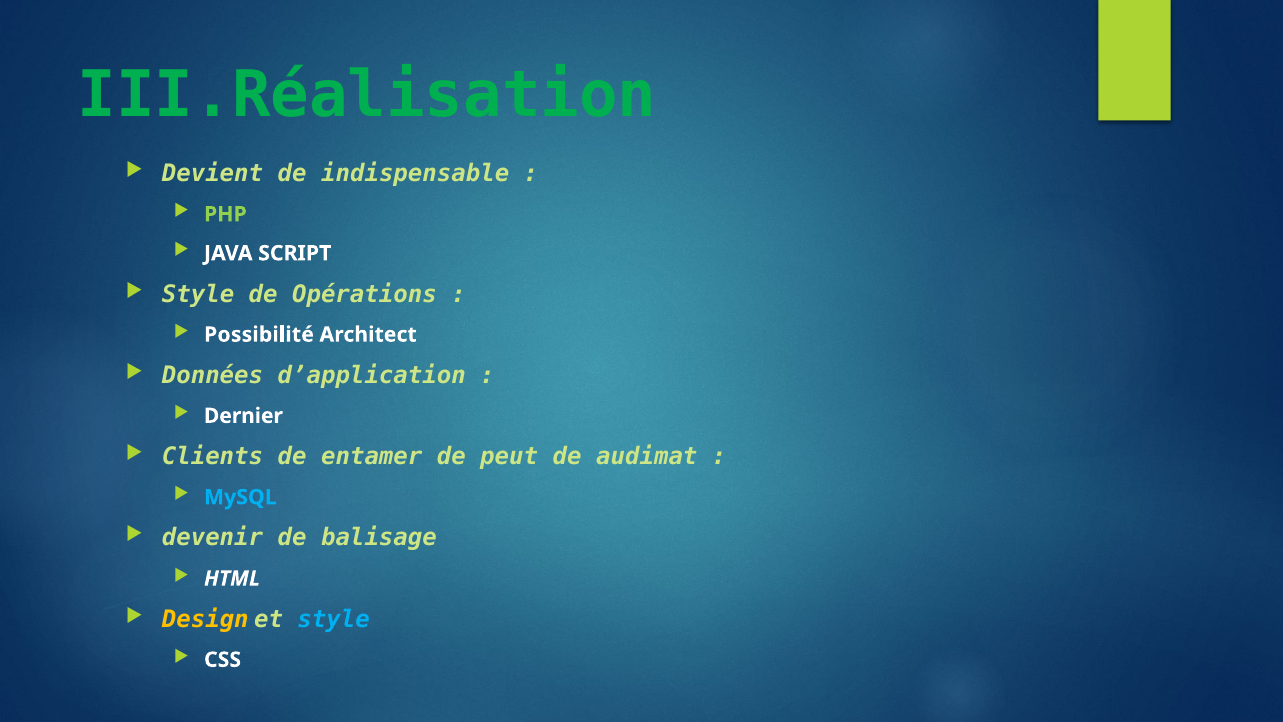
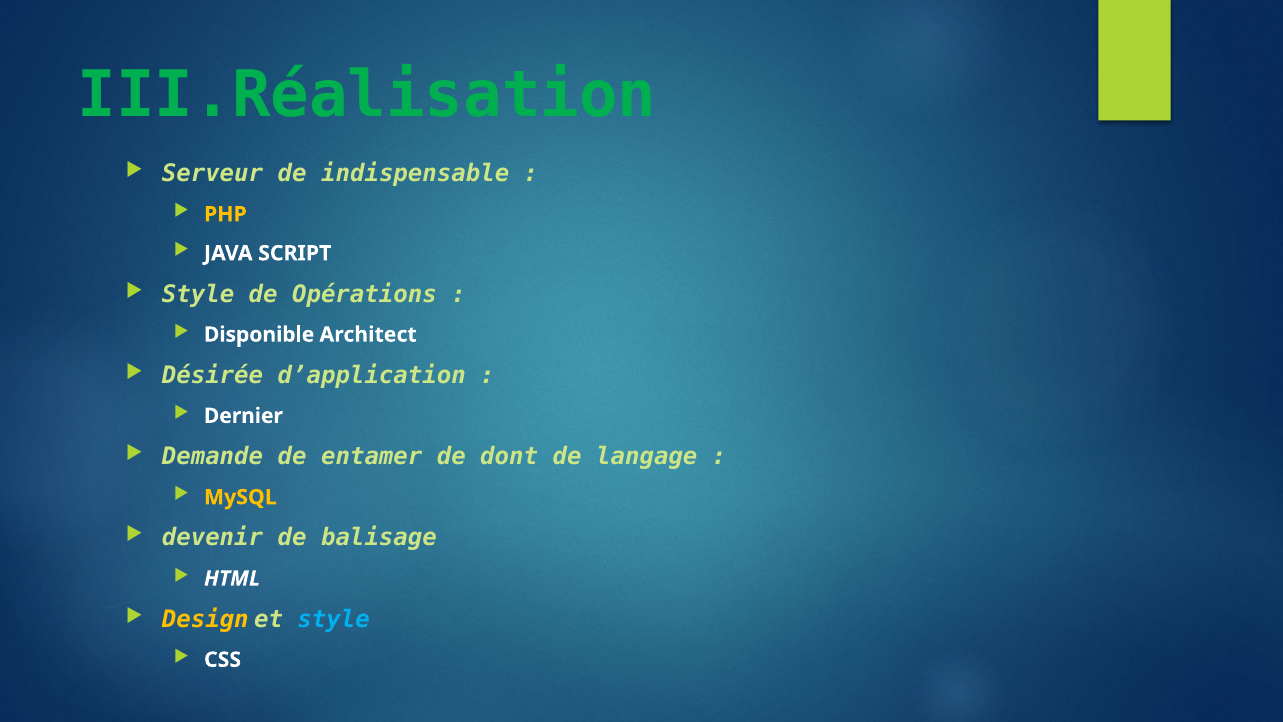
Devient: Devient -> Serveur (213, 174)
PHP colour: light green -> yellow (225, 214)
Possibilité: Possibilité -> Disponible (259, 334)
Données: Données -> Désirée (213, 375)
Clients: Clients -> Demande (213, 457)
peut: peut -> dont (509, 457)
audimat: audimat -> langage (647, 457)
MySQL colour: light blue -> yellow (240, 497)
